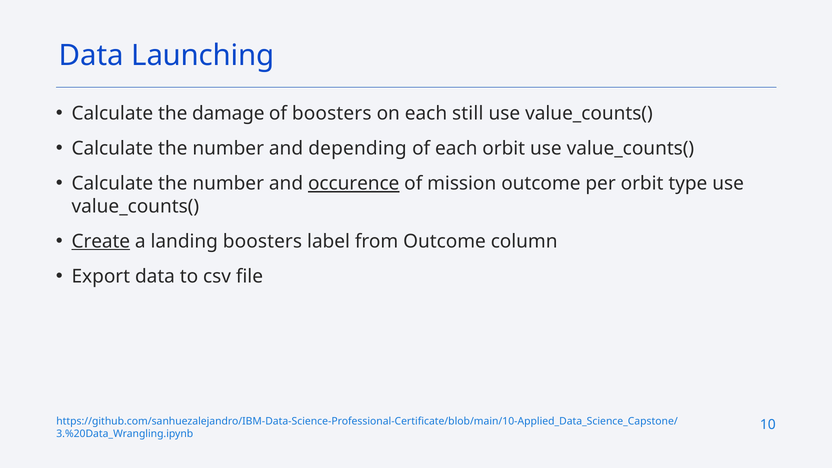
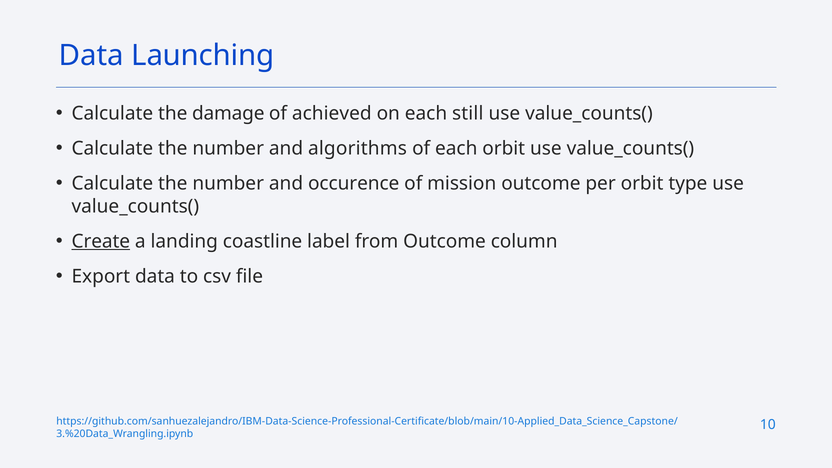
of boosters: boosters -> achieved (332, 114)
depending: depending -> algorithms (357, 149)
occurence underline: present -> none (354, 184)
landing boosters: boosters -> coastline (263, 241)
